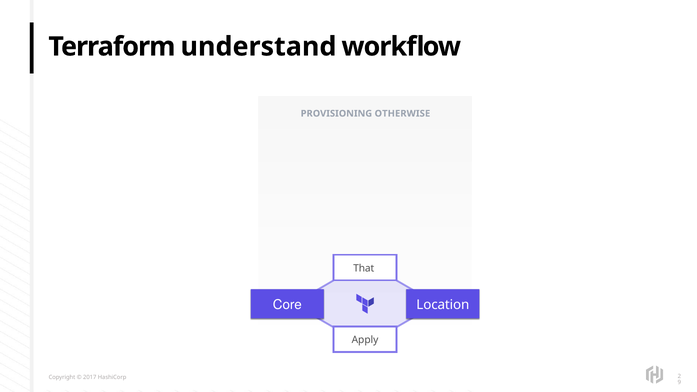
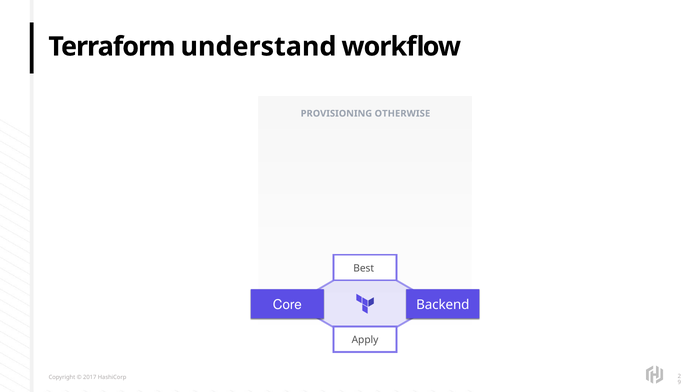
That: That -> Best (364, 268)
Location: Location -> Backend (443, 305)
